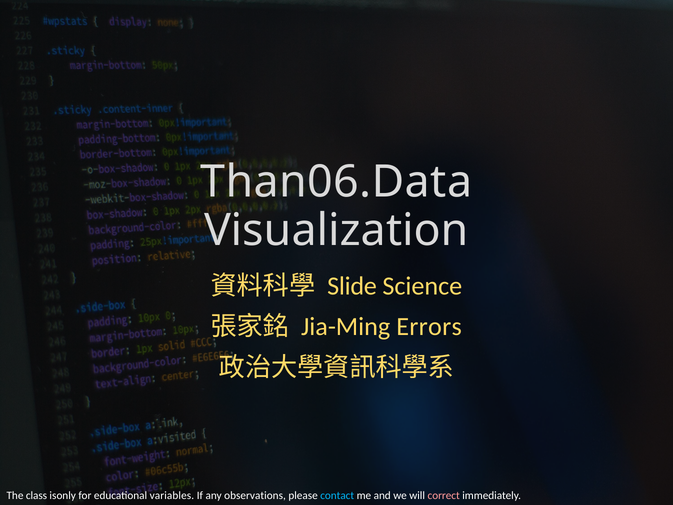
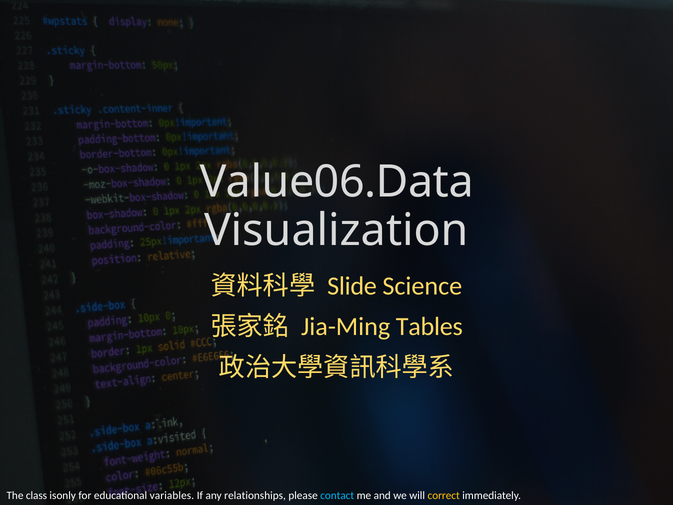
Than06.Data: Than06.Data -> Value06.Data (337, 182)
Errors: Errors -> Tables (429, 327)
observations: observations -> relationships (255, 495)
correct colour: pink -> yellow (444, 495)
